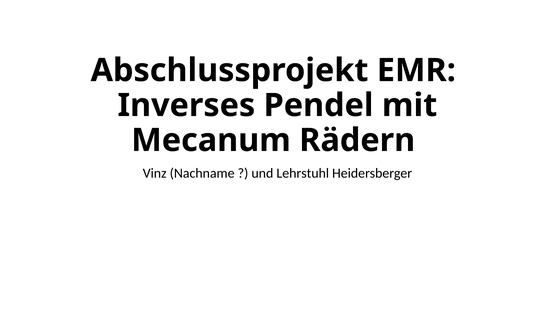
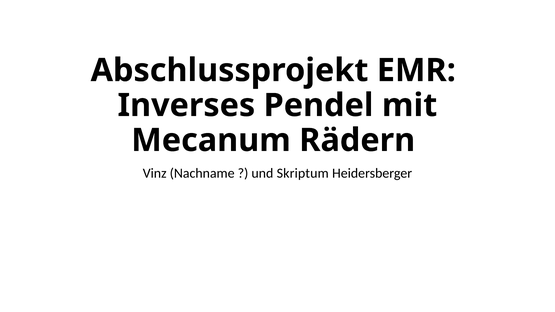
Lehrstuhl: Lehrstuhl -> Skriptum (303, 173)
